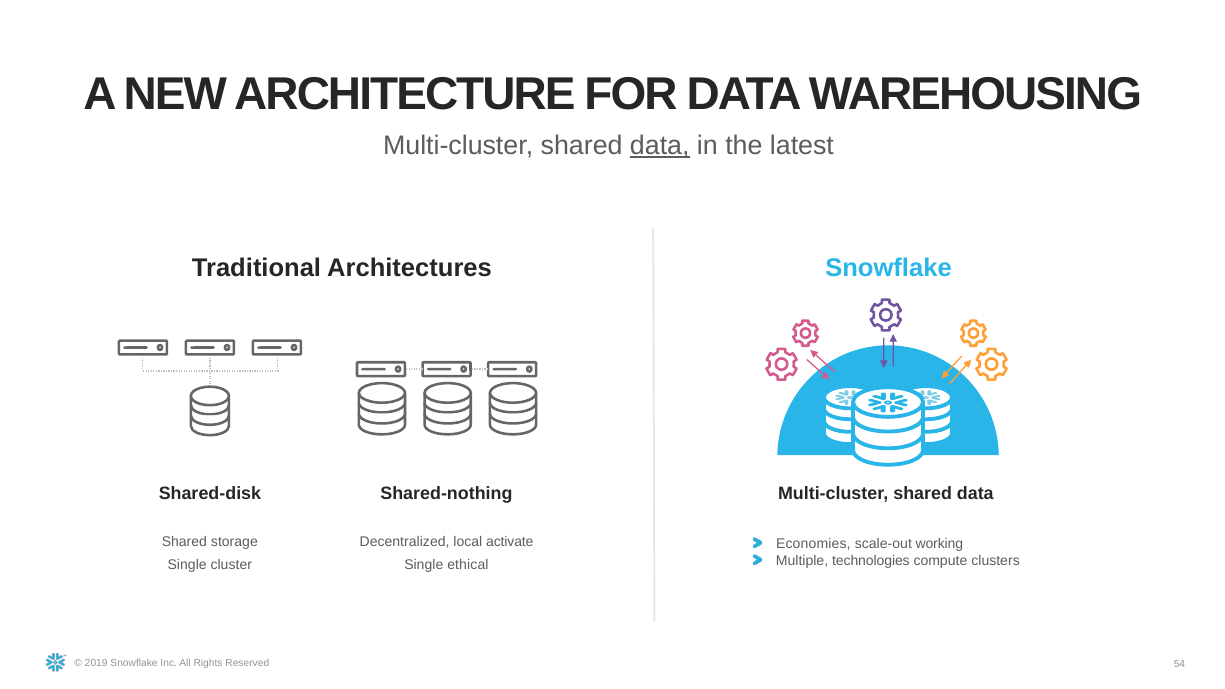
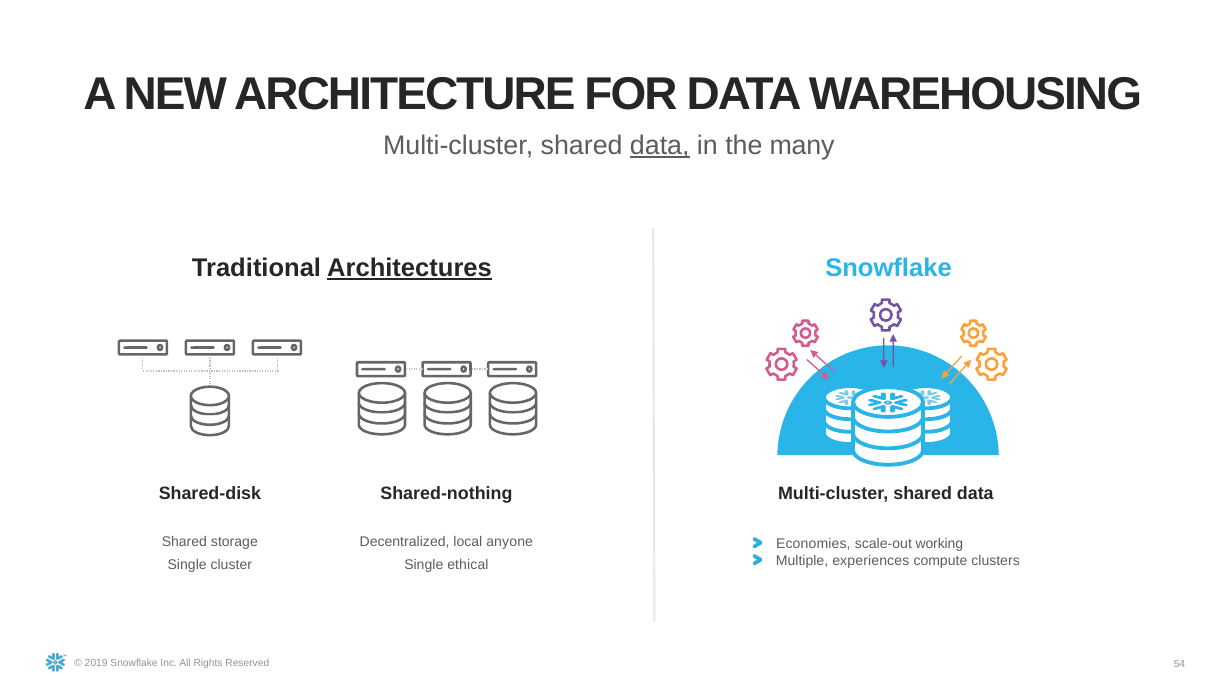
latest: latest -> many (802, 145)
Architectures underline: none -> present (410, 268)
activate: activate -> anyone (510, 542)
technologies: technologies -> experiences (871, 561)
